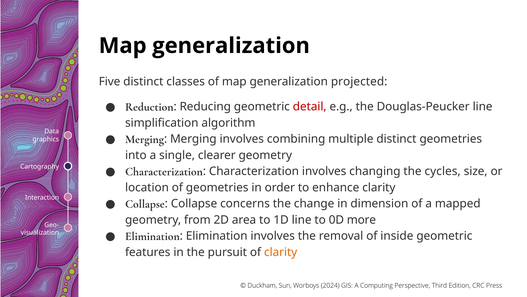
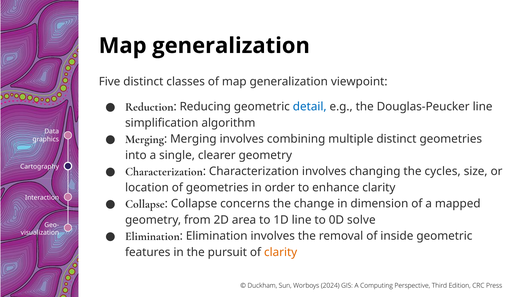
projected: projected -> viewpoint (359, 82)
detail colour: red -> blue (310, 107)
more: more -> solve (361, 220)
